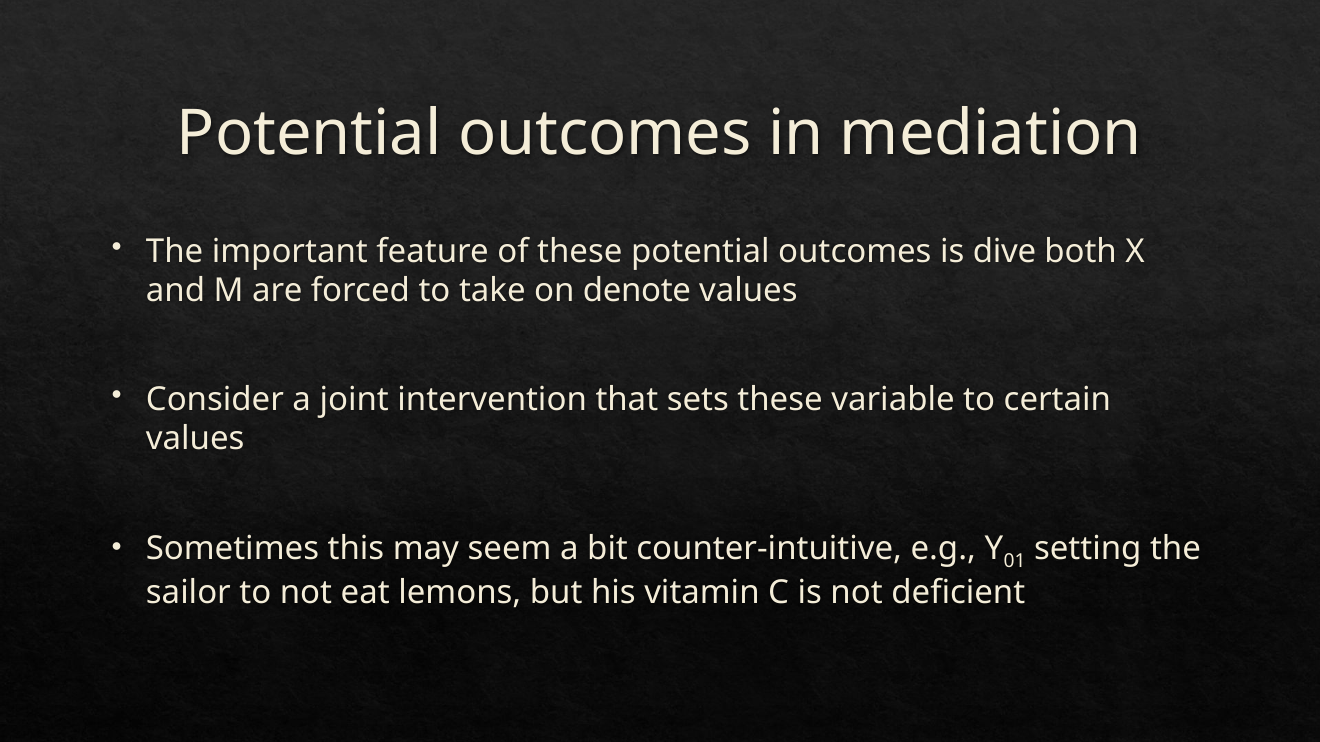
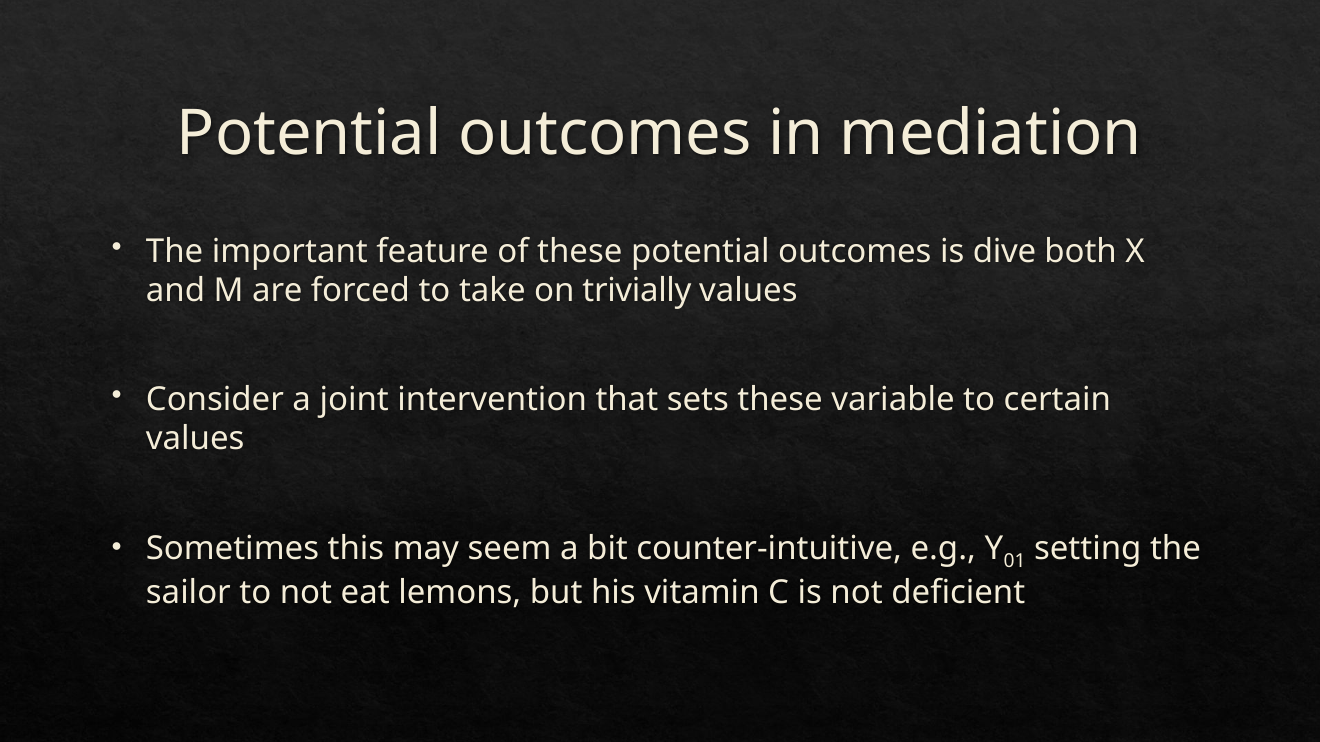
denote: denote -> trivially (637, 291)
